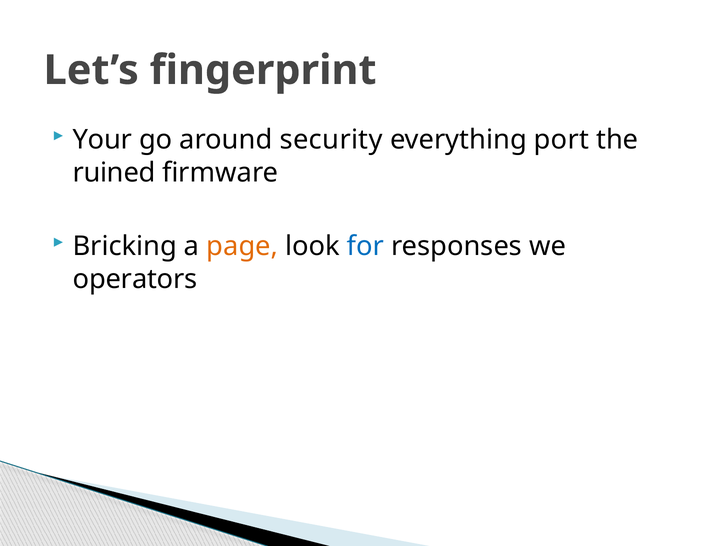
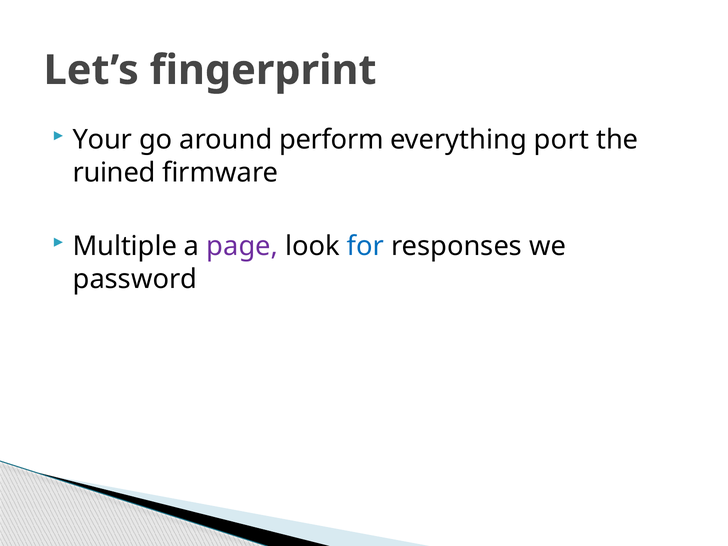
security: security -> perform (331, 140)
Bricking: Bricking -> Multiple (125, 246)
page colour: orange -> purple (242, 246)
operators: operators -> password (135, 279)
